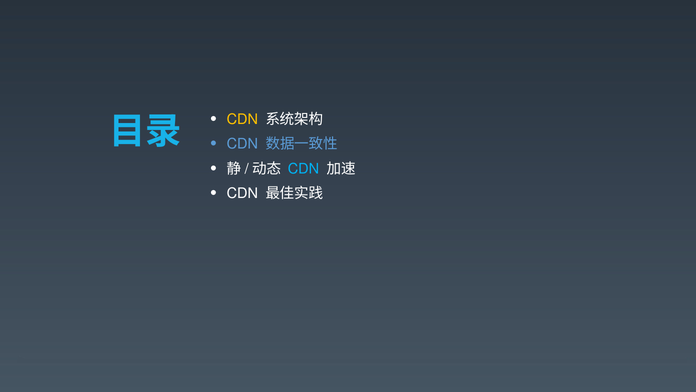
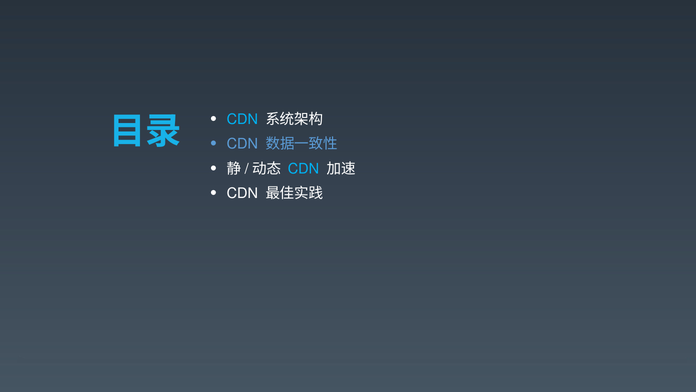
CDN colour: yellow -> light blue (242, 119)
